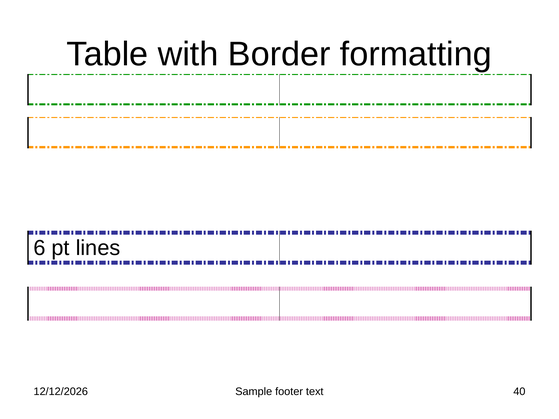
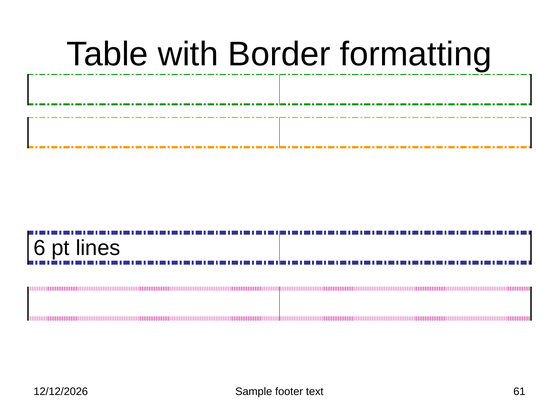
40: 40 -> 61 (519, 392)
